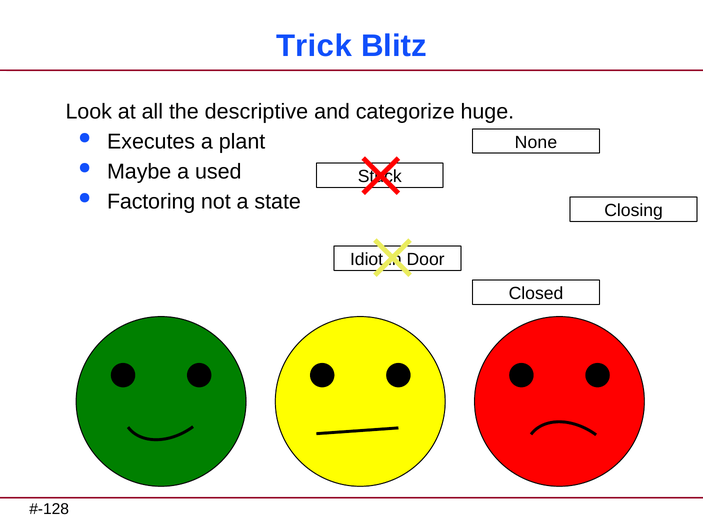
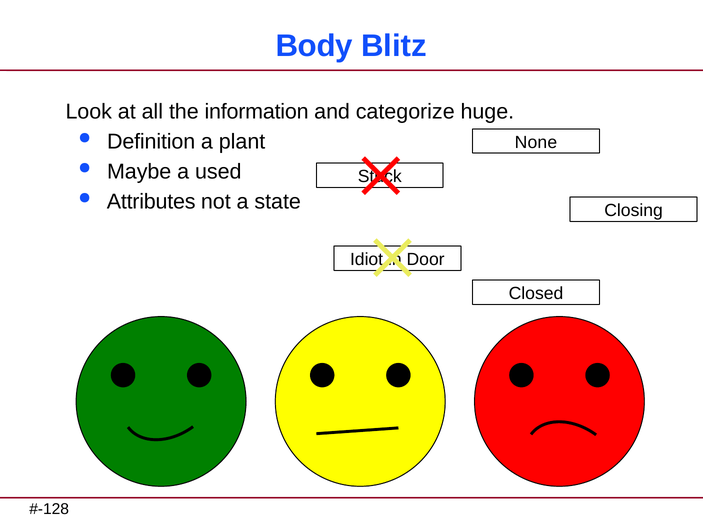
Trick: Trick -> Body (314, 46)
descriptive: descriptive -> information (257, 112)
Executes: Executes -> Definition (151, 142)
Factoring: Factoring -> Attributes (151, 202)
